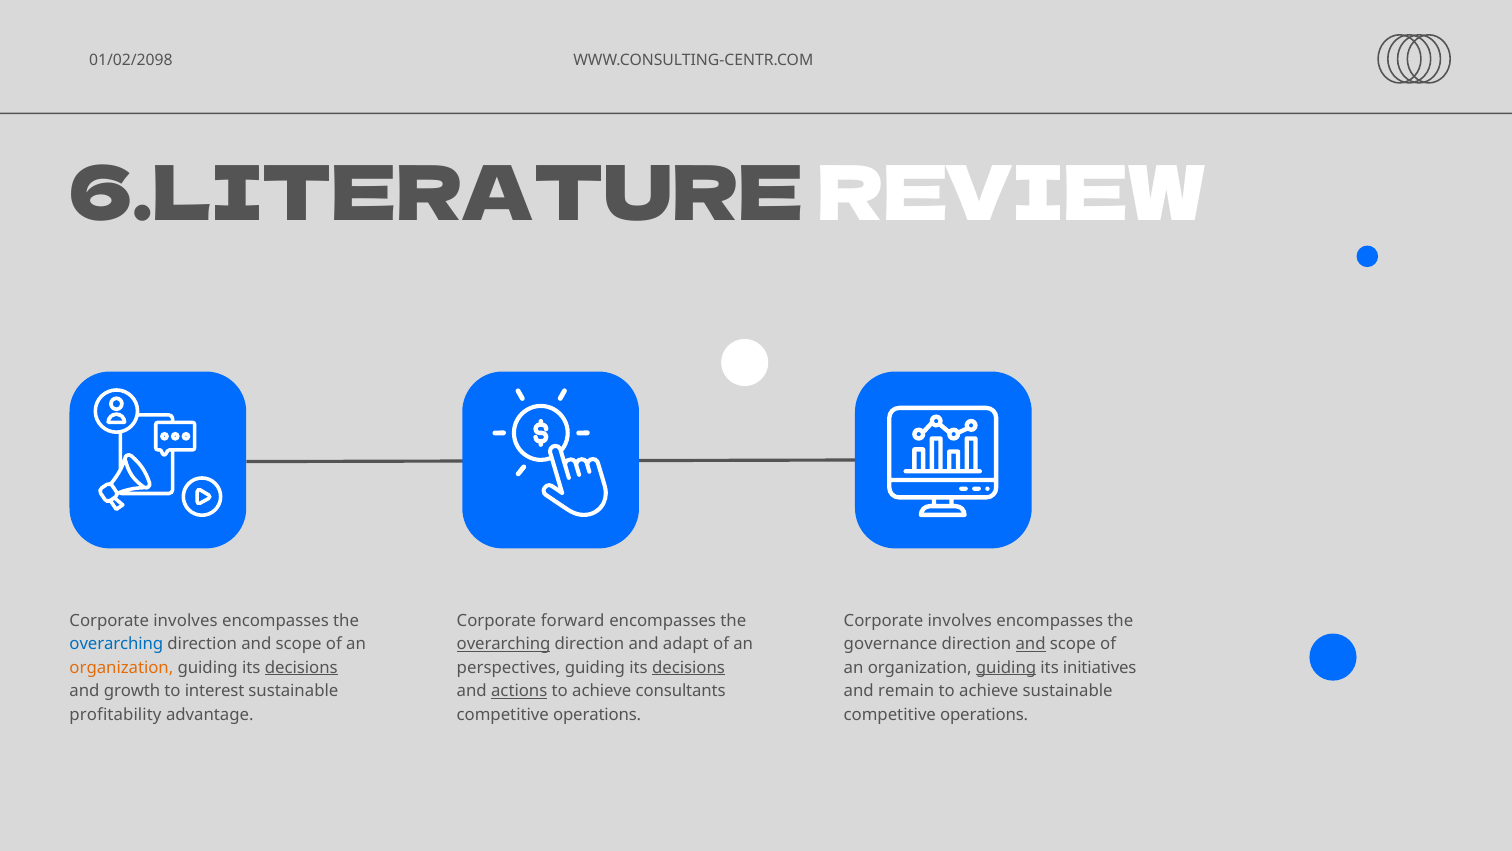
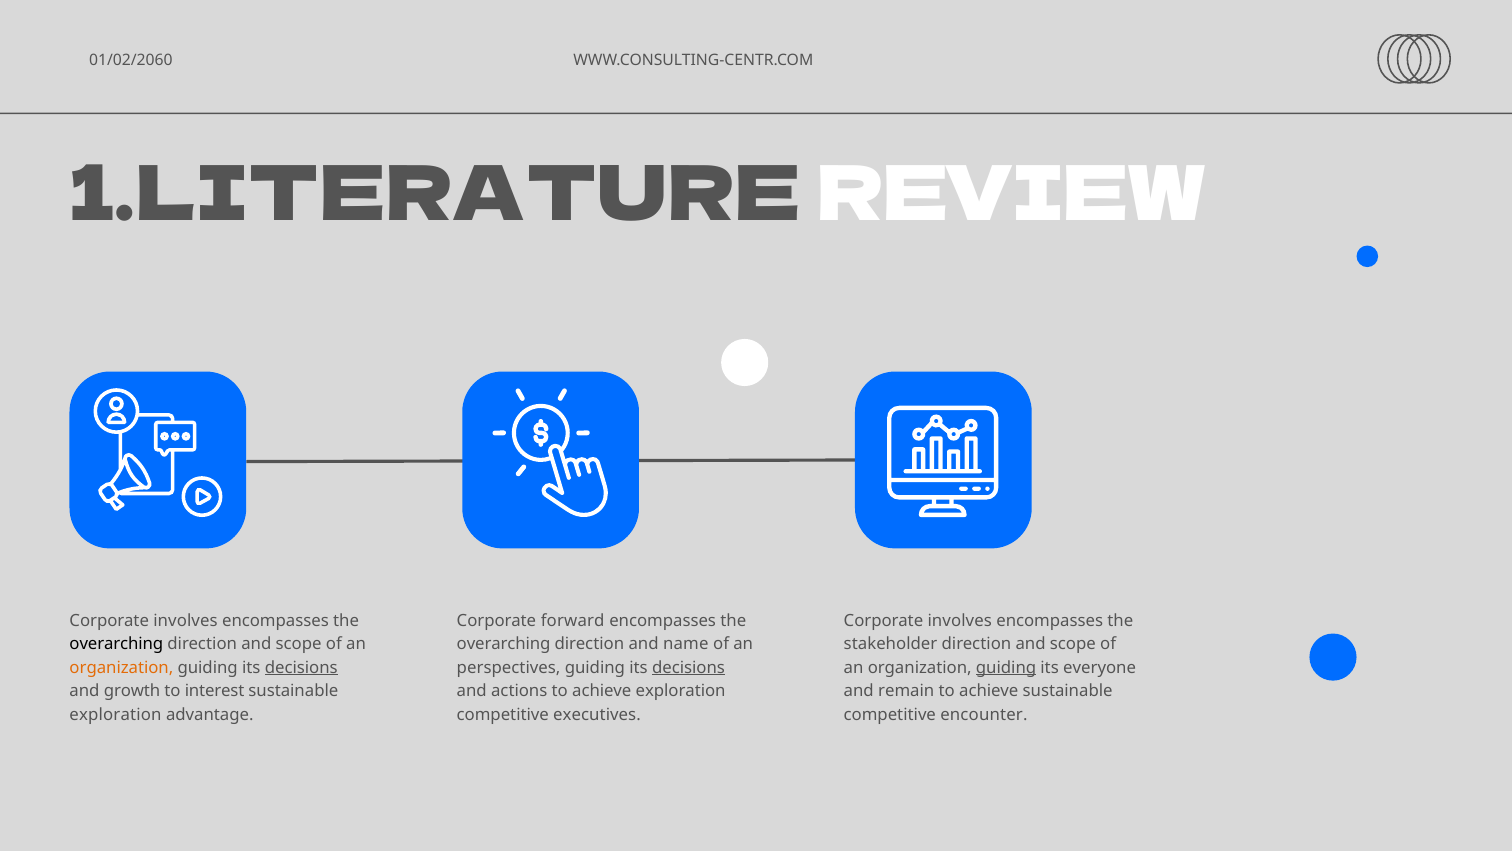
01/02/2098: 01/02/2098 -> 01/02/2060 (131, 61)
6.LITERATURE: 6.LITERATURE -> 1.LITERATURE (435, 196)
overarching colour: blue -> black (116, 644)
overarching underline: present -> none (504, 644)
adapt: adapt -> name (686, 644)
governance: governance -> stakeholder (891, 644)
and underline: present -> none (1031, 644)
initiatives: initiatives -> everyone (1100, 667)
actions underline: present -> none (519, 691)
achieve consultants: consultants -> exploration (681, 691)
profitability: profitability -> exploration (115, 714)
operations: operations -> executives (597, 714)
operations: operations -> encounter (984, 714)
